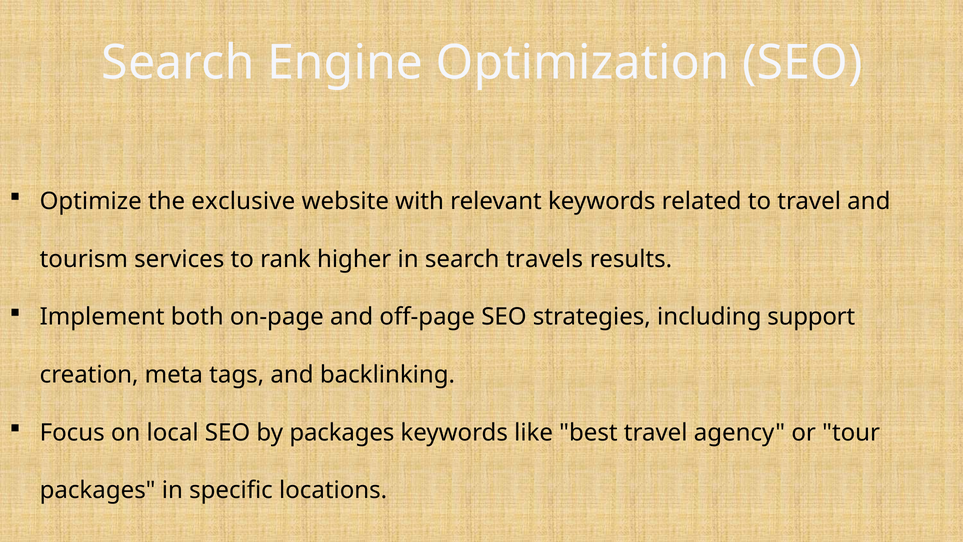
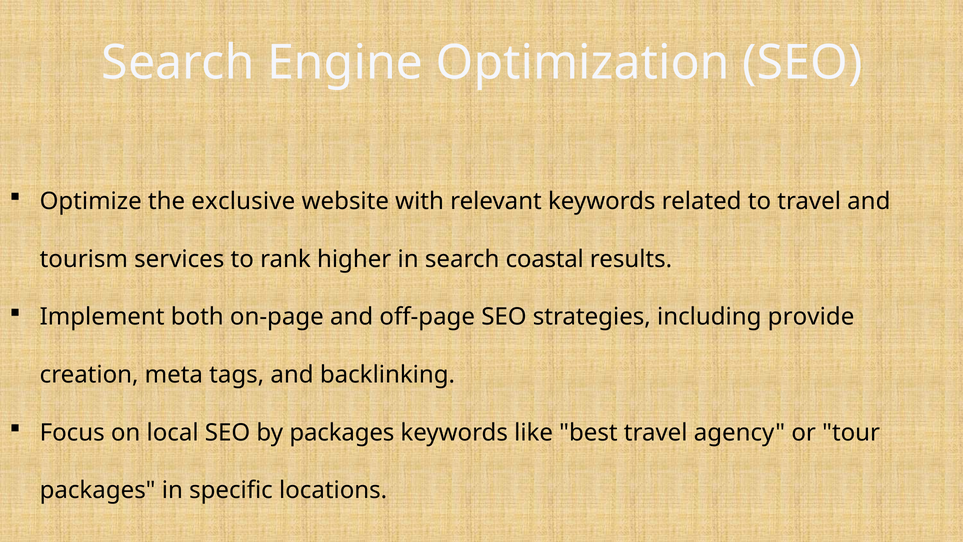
travels: travels -> coastal (545, 259)
support: support -> provide (811, 317)
